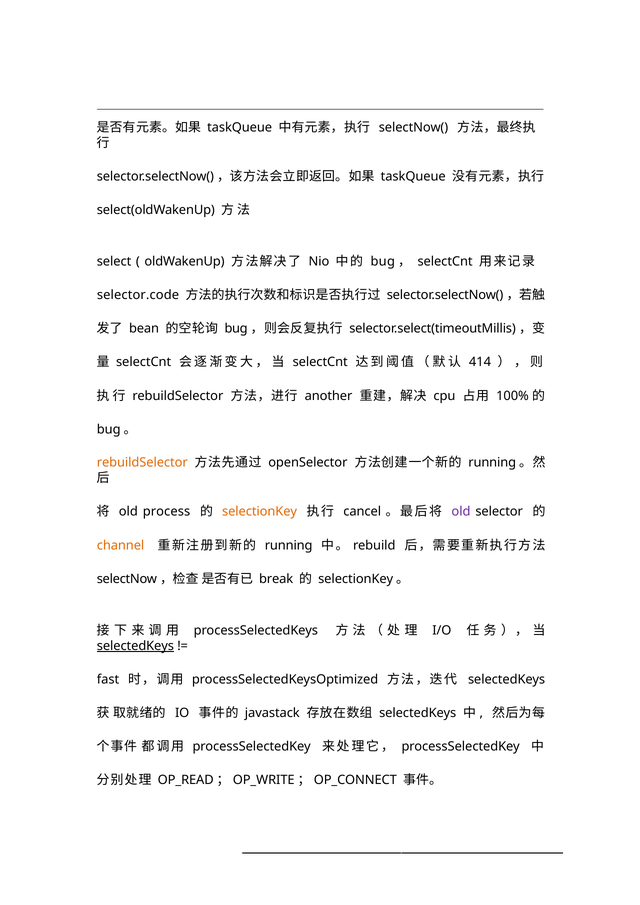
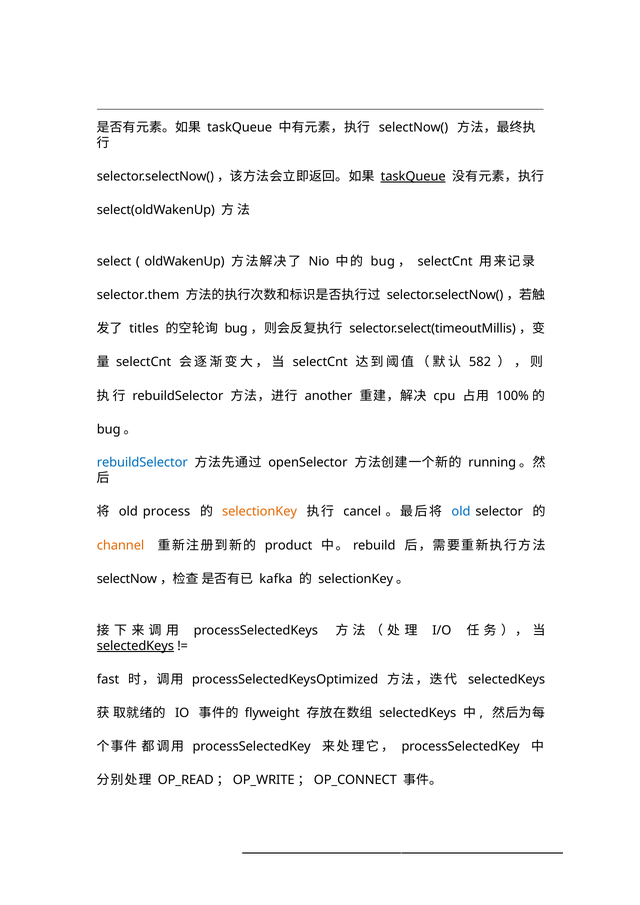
taskQueue underline: none -> present (413, 177)
selector.code: selector.code -> selector.them (138, 295)
bean: bean -> titles (144, 329)
414: 414 -> 582 (480, 362)
rebuildSelector colour: orange -> blue (142, 463)
old colour: purple -> blue (461, 512)
running: running -> product (289, 546)
break: break -> kafka (276, 579)
javastack: javastack -> flyweight (272, 714)
